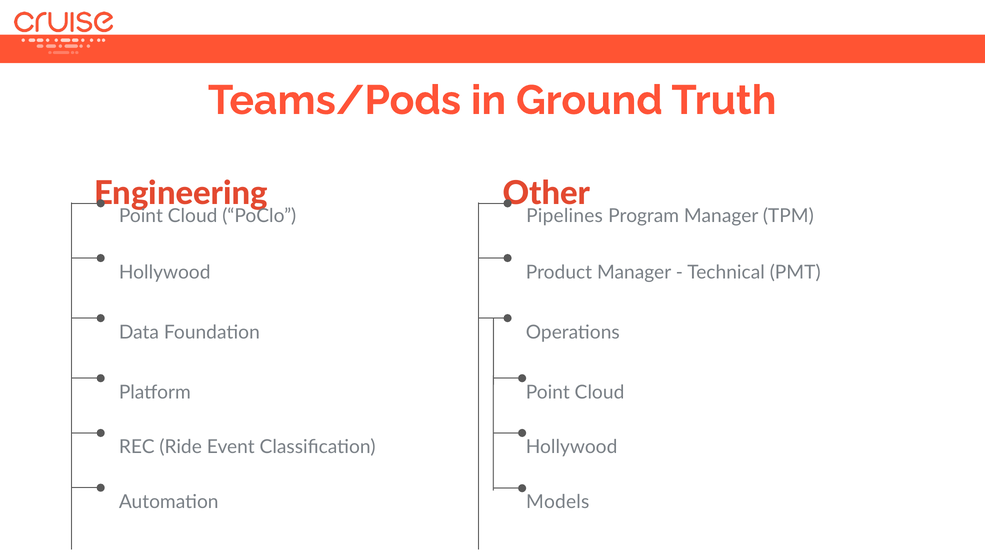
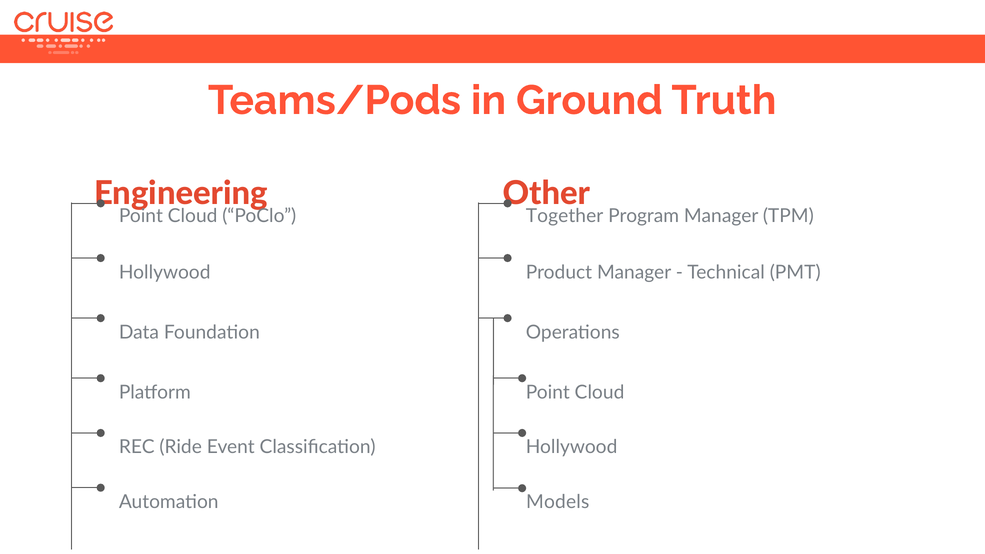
Pipelines: Pipelines -> Together (565, 216)
